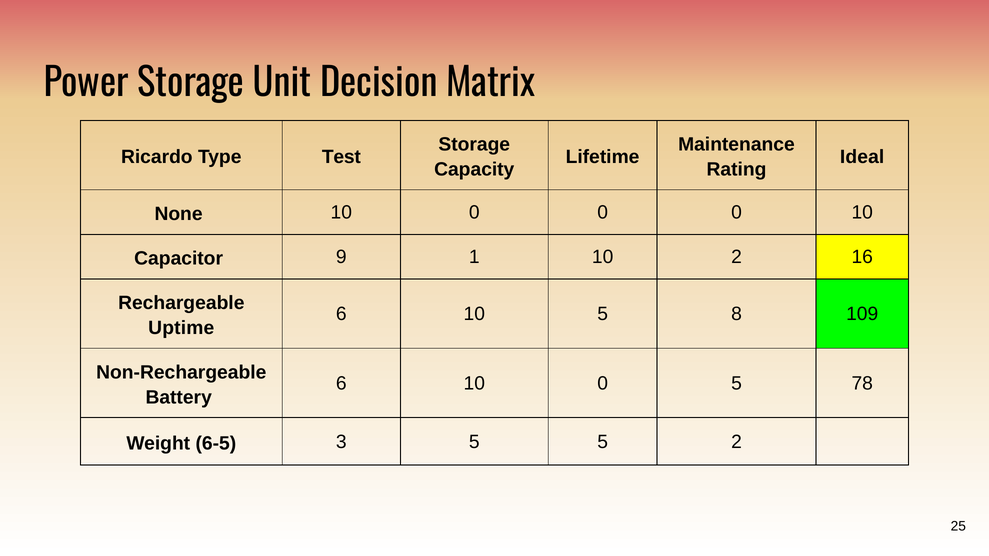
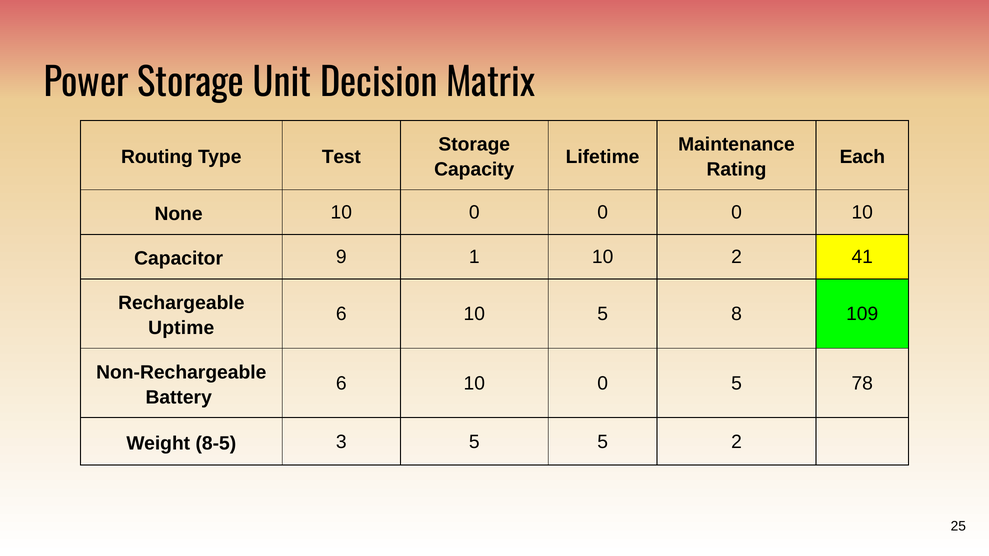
Ricardo: Ricardo -> Routing (157, 157)
Ideal: Ideal -> Each (862, 157)
16: 16 -> 41 (862, 257)
6-5: 6-5 -> 8-5 (216, 444)
